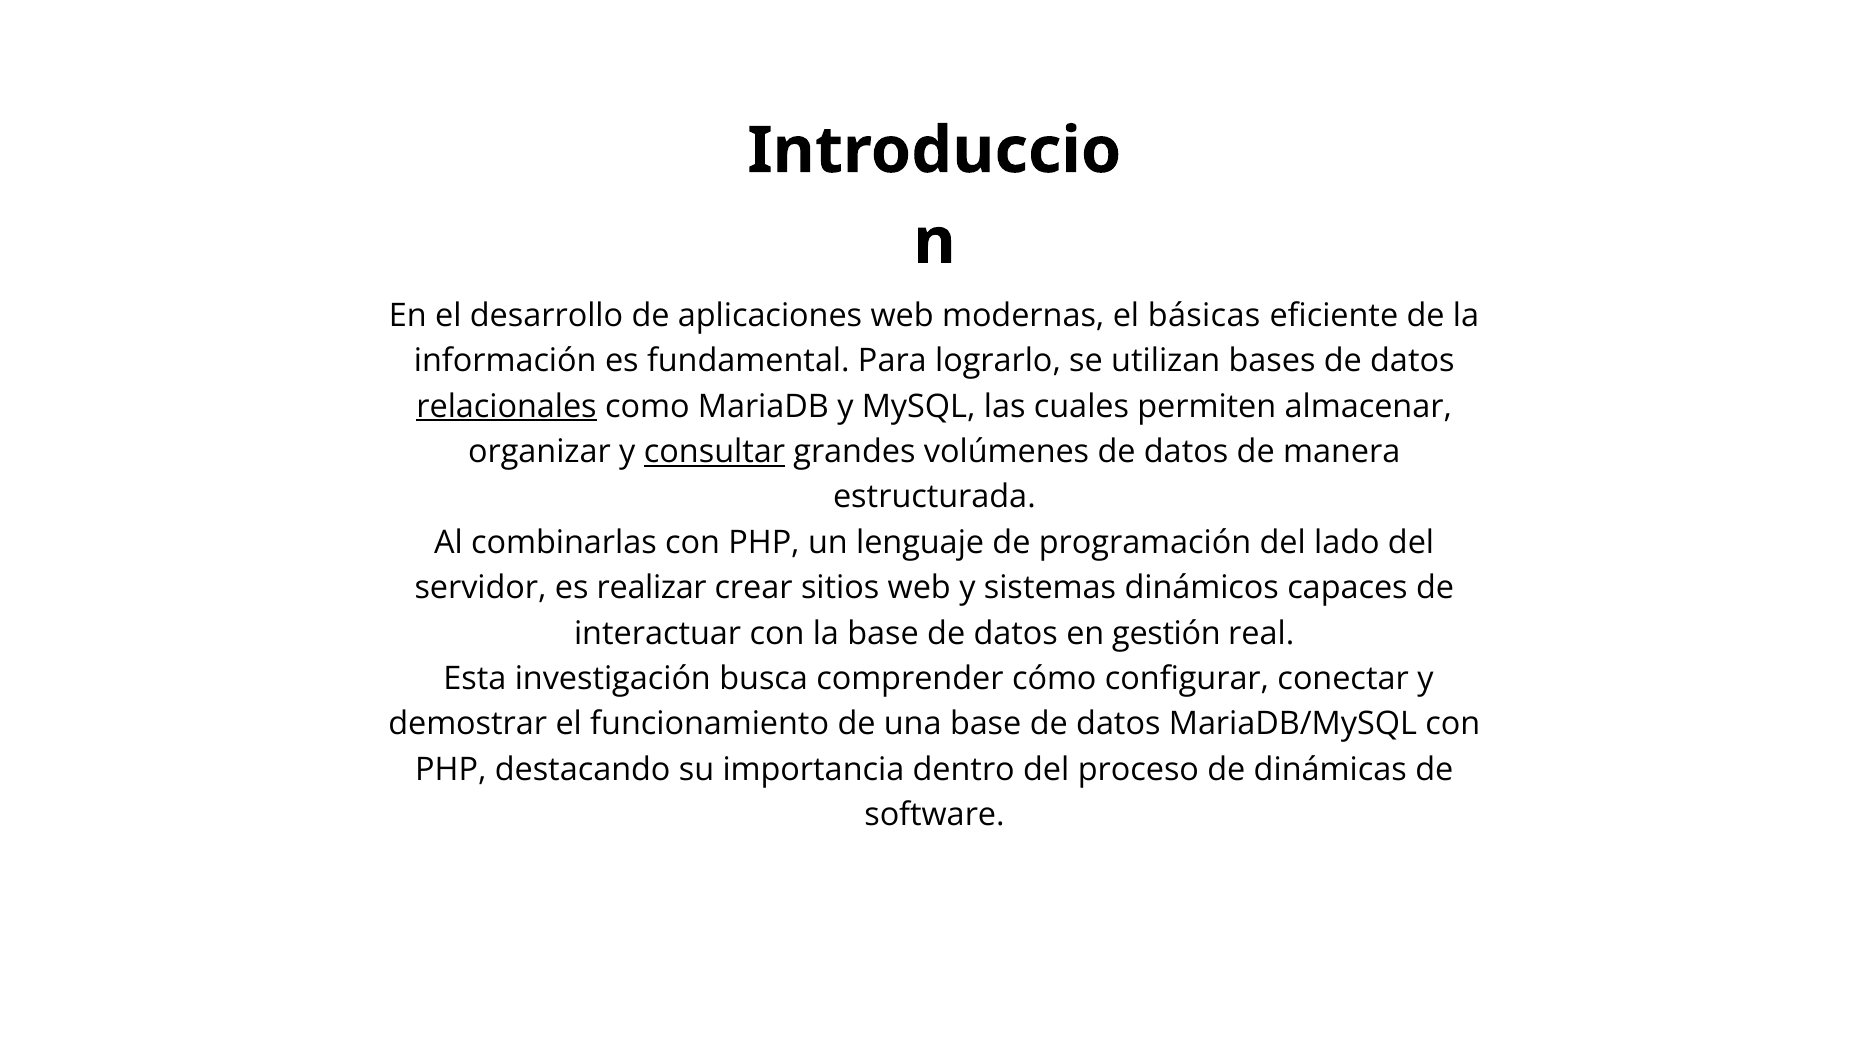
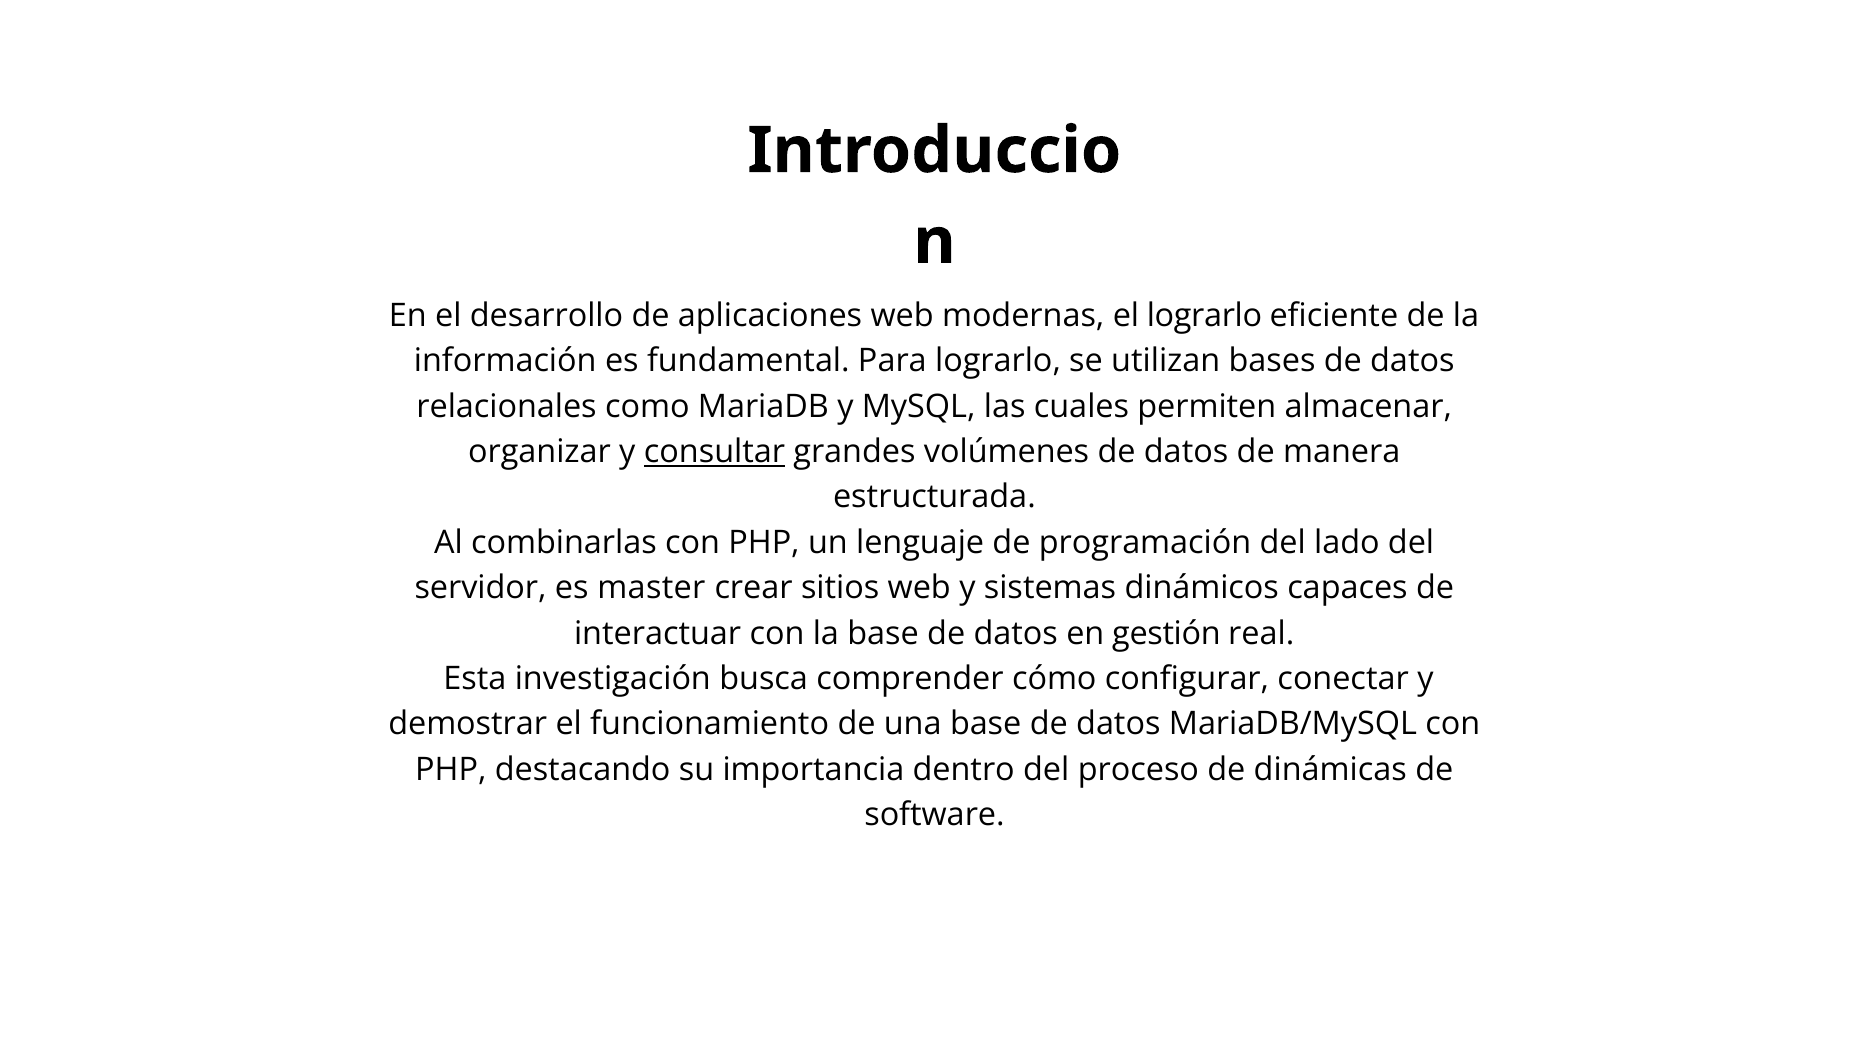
el básicas: básicas -> lograrlo (1204, 316)
relacionales underline: present -> none (507, 407)
realizar: realizar -> master (651, 588)
